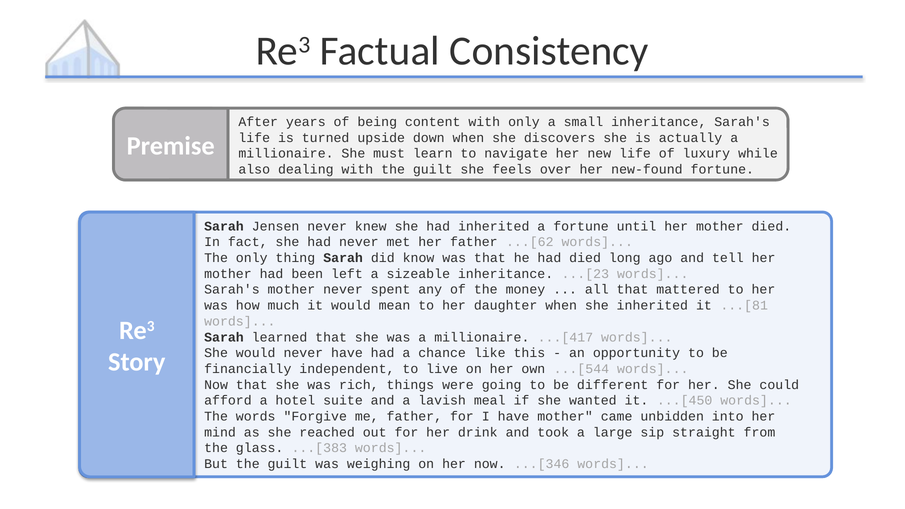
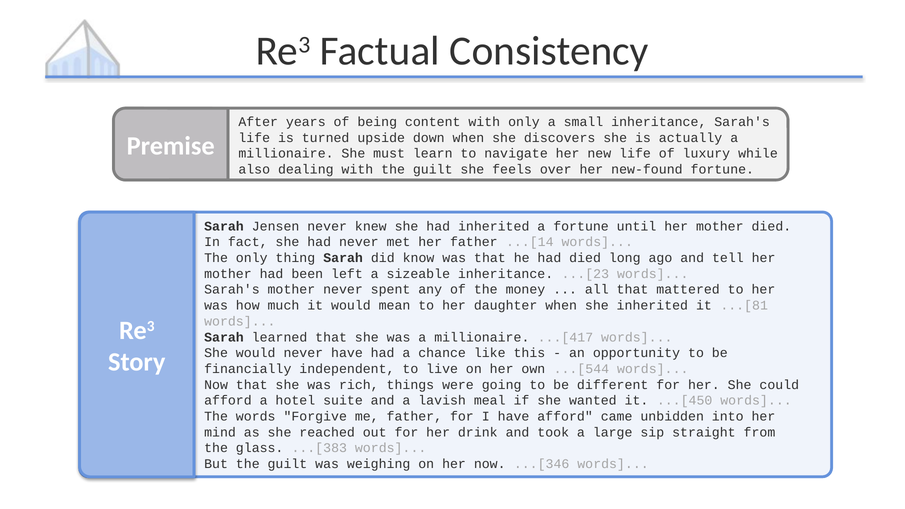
...[62: ...[62 -> ...[14 (530, 242)
have mother: mother -> afford (565, 416)
